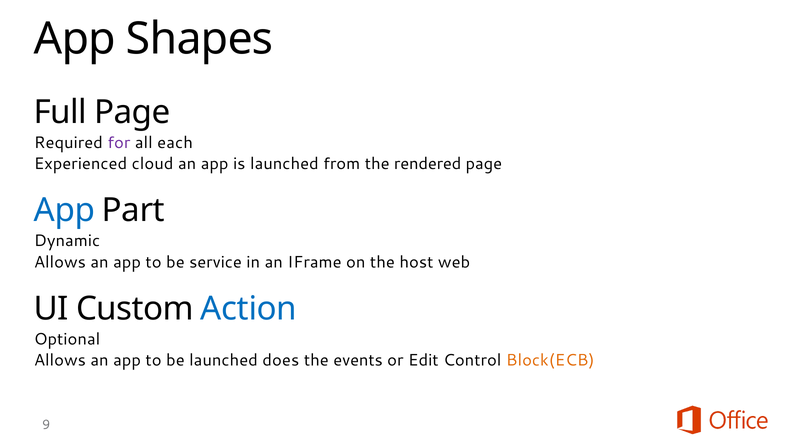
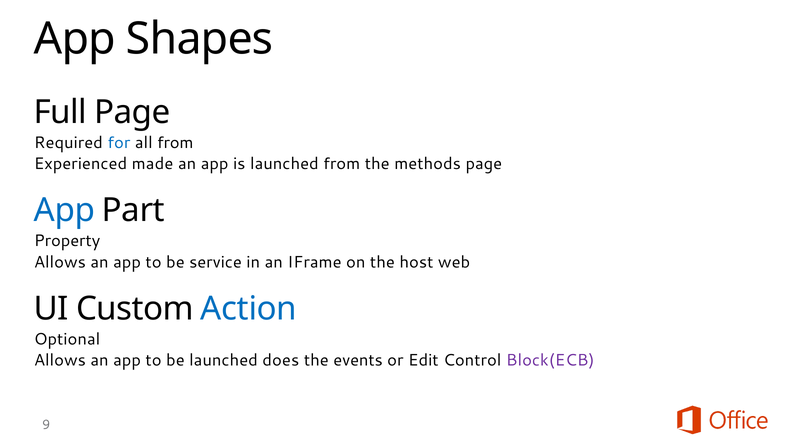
for colour: purple -> blue (119, 143)
all each: each -> from (175, 143)
cloud: cloud -> made (153, 164)
rendered: rendered -> methods (428, 164)
Dynamic: Dynamic -> Property (67, 241)
Block(ECB colour: orange -> purple (550, 360)
